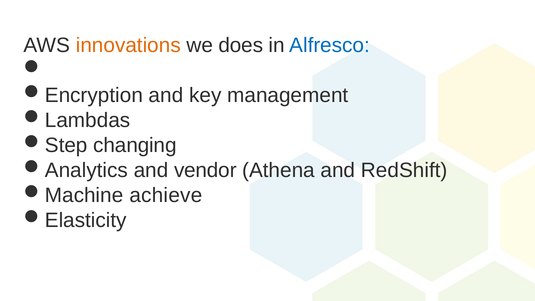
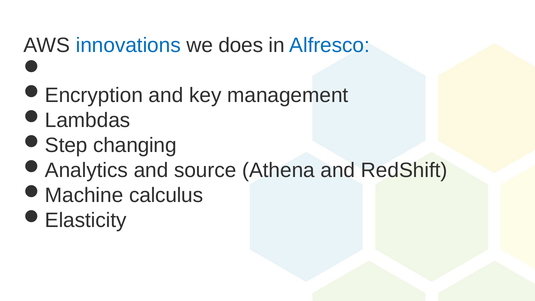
innovations colour: orange -> blue (128, 45)
vendor: vendor -> source (205, 170)
achieve: achieve -> calculus (166, 195)
